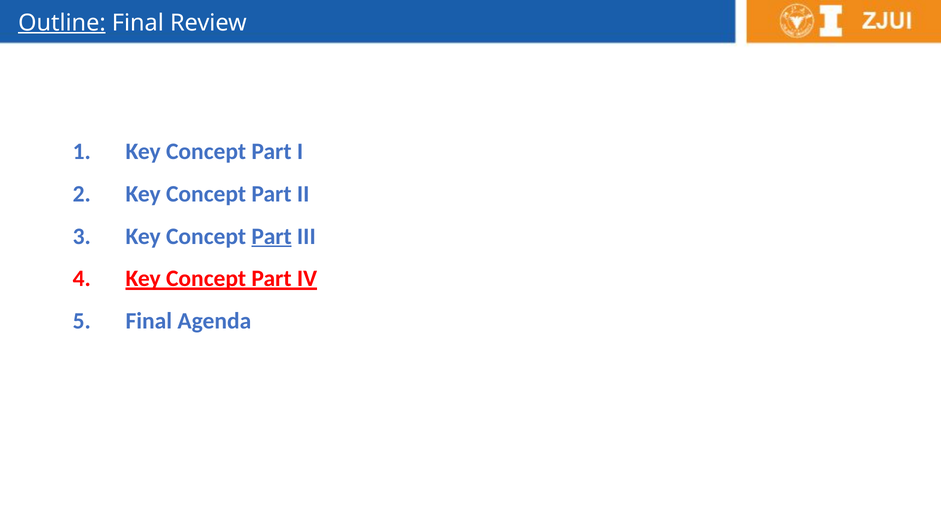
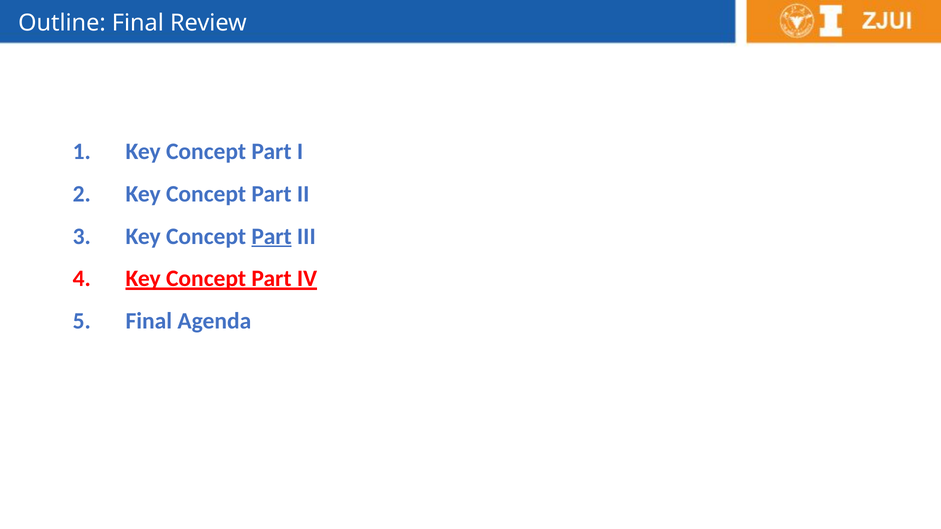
Outline underline: present -> none (62, 23)
